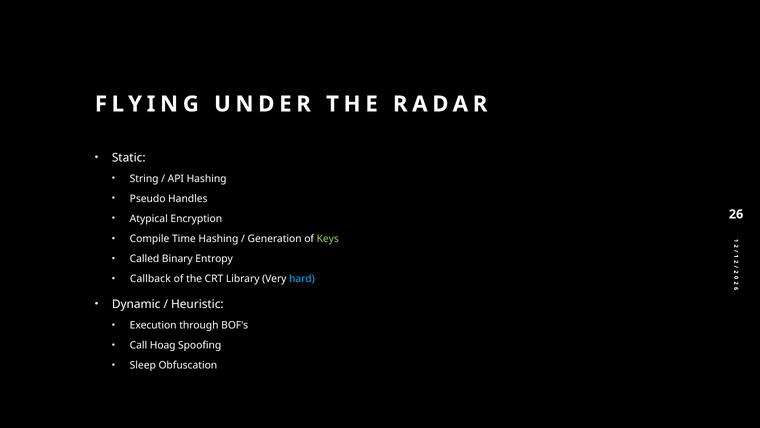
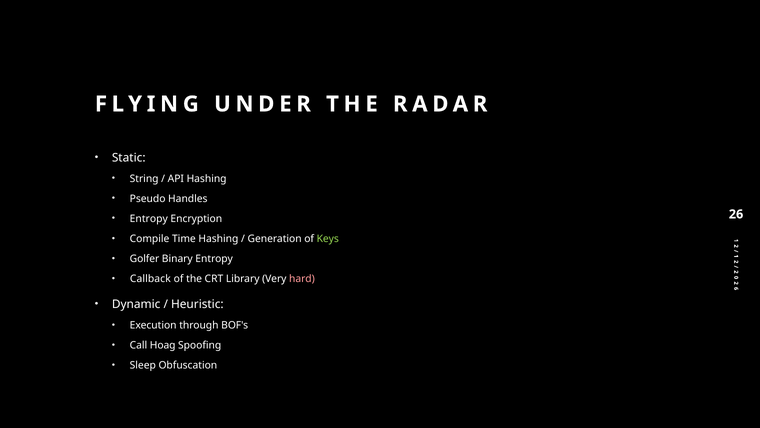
Atypical: Atypical -> Entropy (149, 218)
Called: Called -> Golfer (145, 258)
hard colour: light blue -> pink (302, 279)
